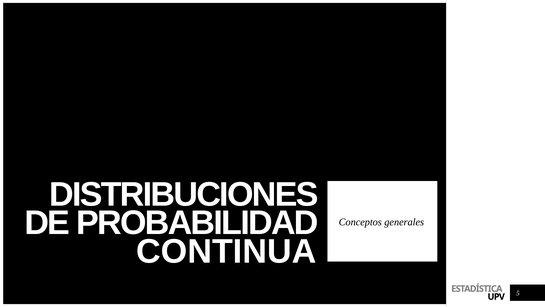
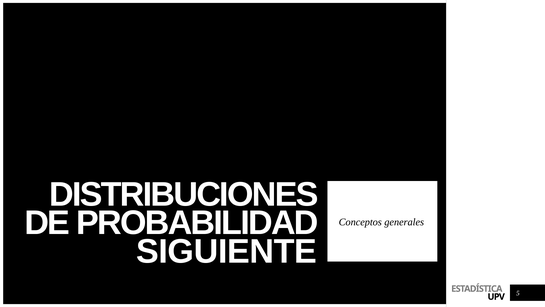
CONTINUA: CONTINUA -> SIGUIENTE (227, 251)
